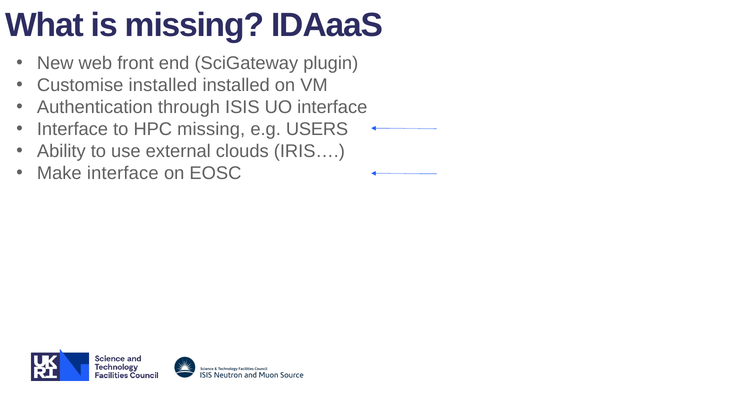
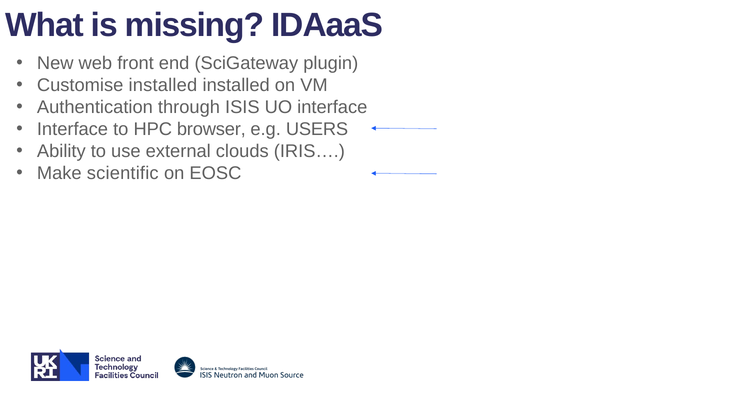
HPC missing: missing -> browser (211, 129)
Make interface: interface -> scientific (123, 173)
